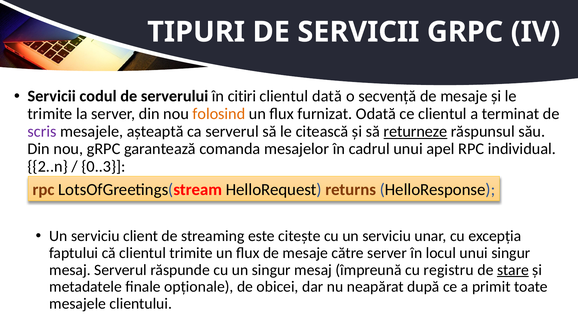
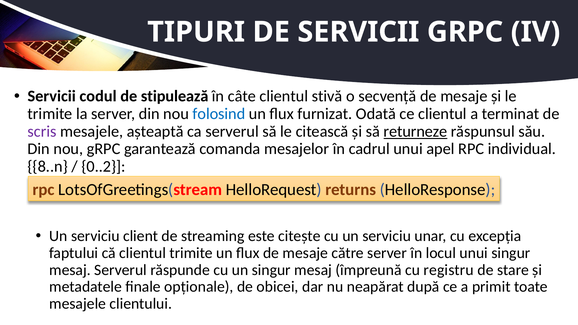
serverului: serverului -> stipulează (175, 96)
citiri: citiri -> câte (242, 96)
dată: dată -> stivă (327, 96)
folosind colour: orange -> blue (219, 114)
2..n: 2..n -> 8..n (48, 167)
0..3: 0..3 -> 0..2 (103, 167)
stare underline: present -> none (513, 270)
